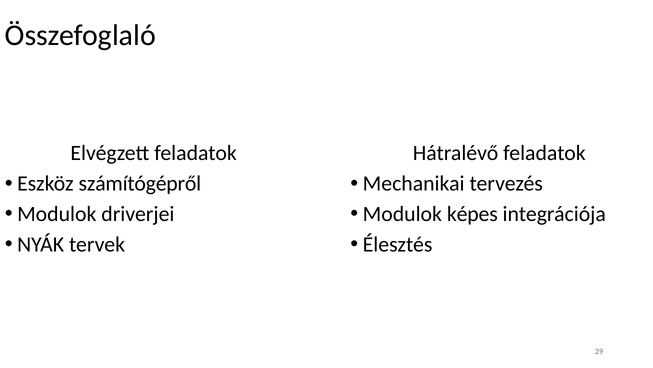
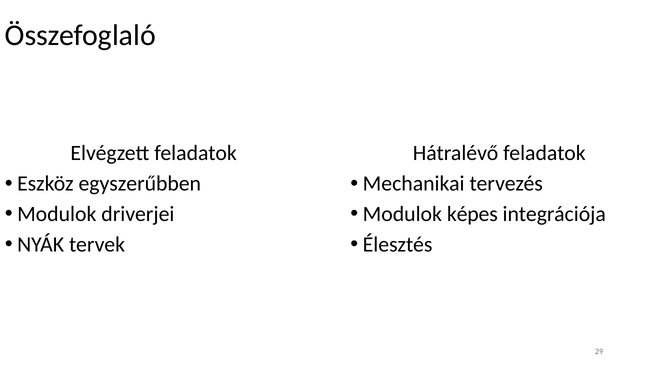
számítógépről: számítógépről -> egyszerűbben (140, 183)
